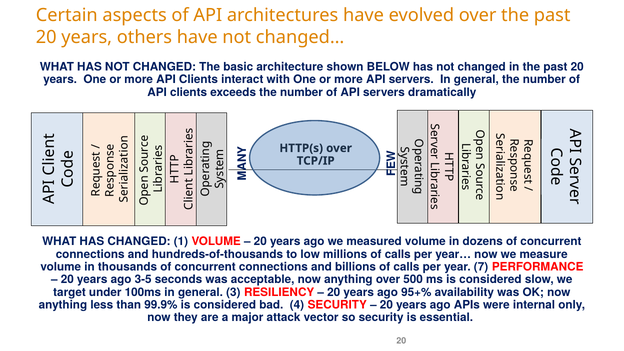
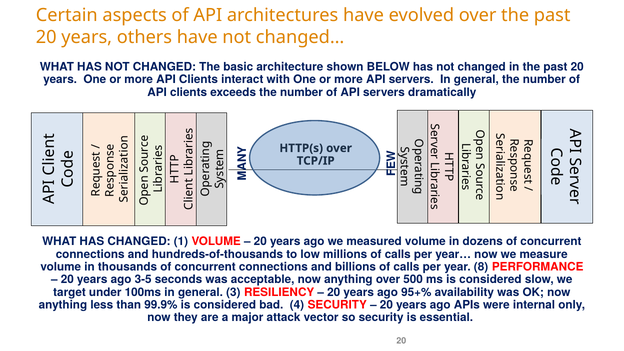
7: 7 -> 8 (481, 267)
